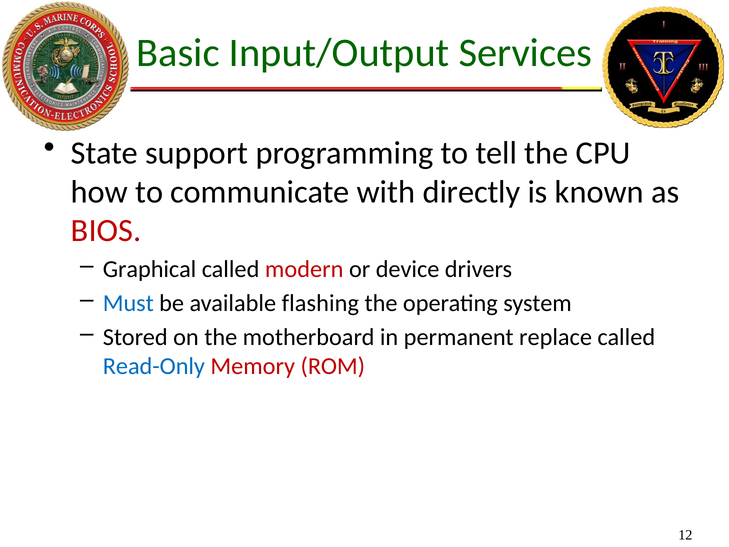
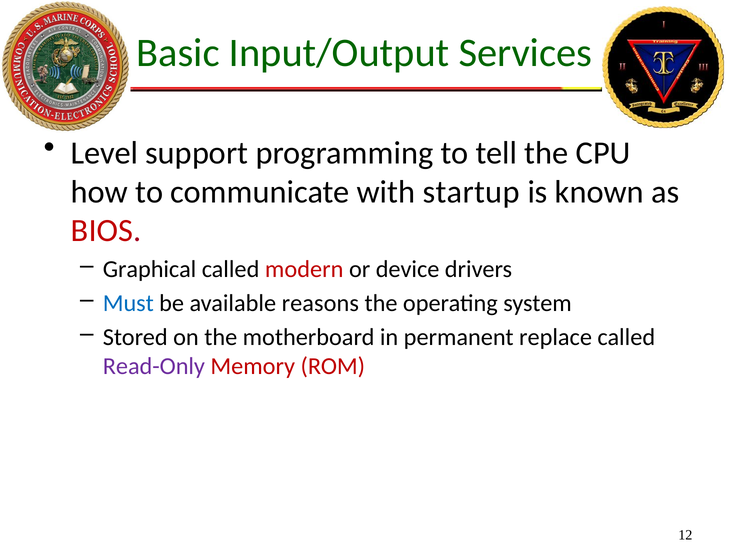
State: State -> Level (105, 153)
directly: directly -> startup (471, 192)
flashing: flashing -> reasons (320, 303)
Read-Only colour: blue -> purple (154, 366)
